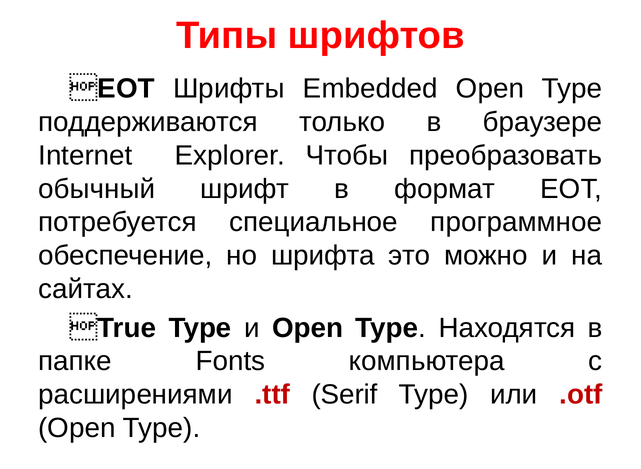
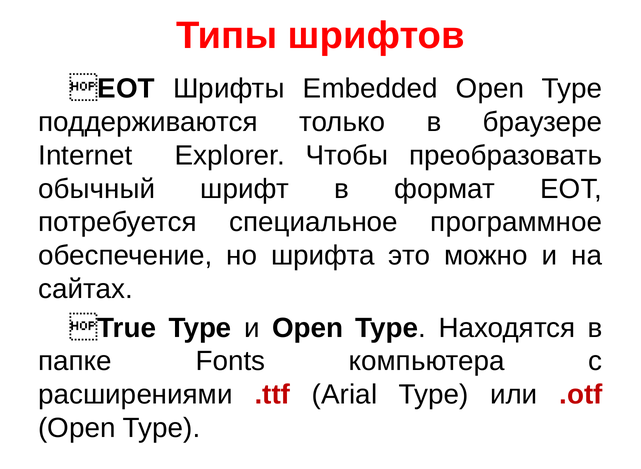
Serif: Serif -> Arial (345, 395)
